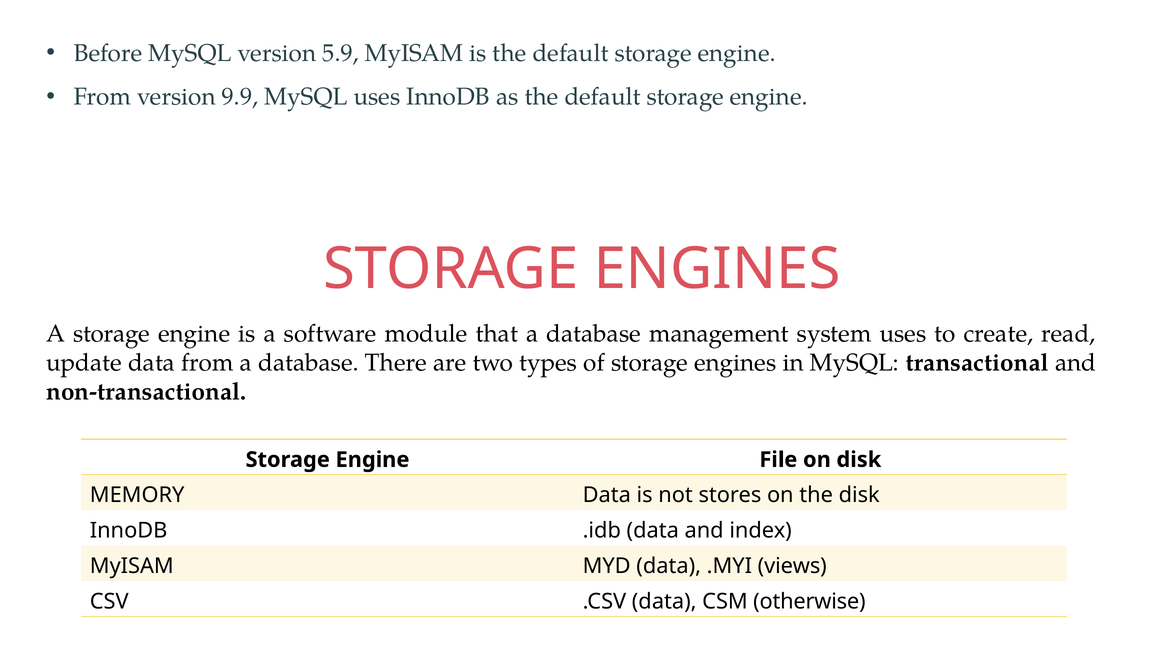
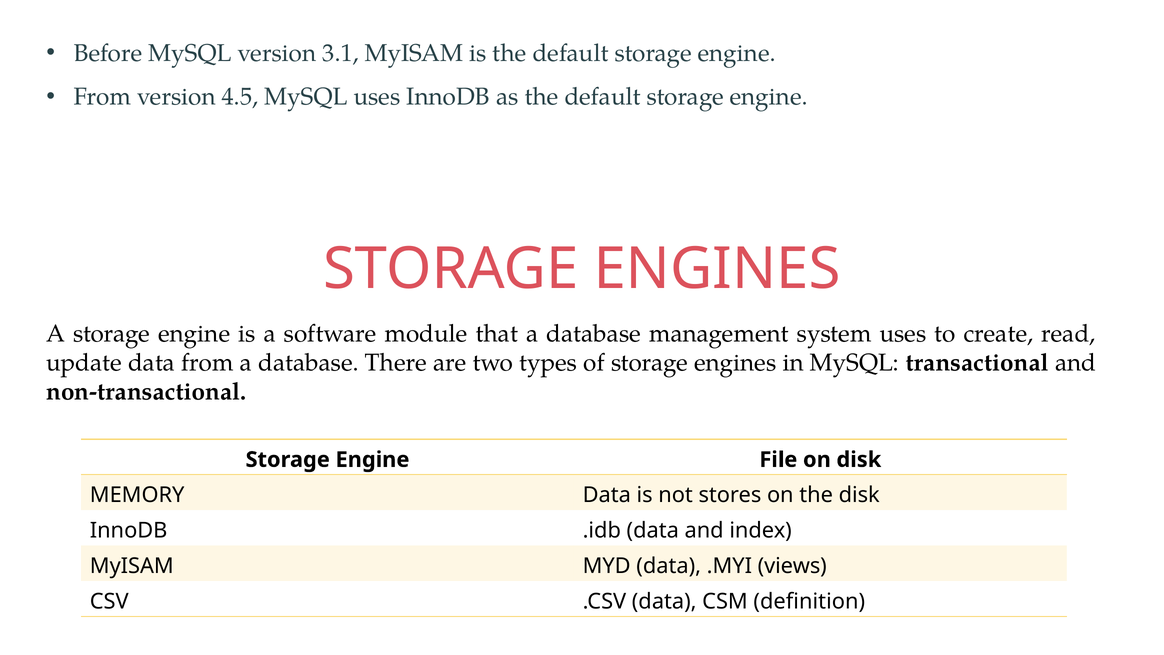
5.9: 5.9 -> 3.1 (341, 53)
9.9: 9.9 -> 4.5 (240, 97)
otherwise: otherwise -> definition (809, 601)
